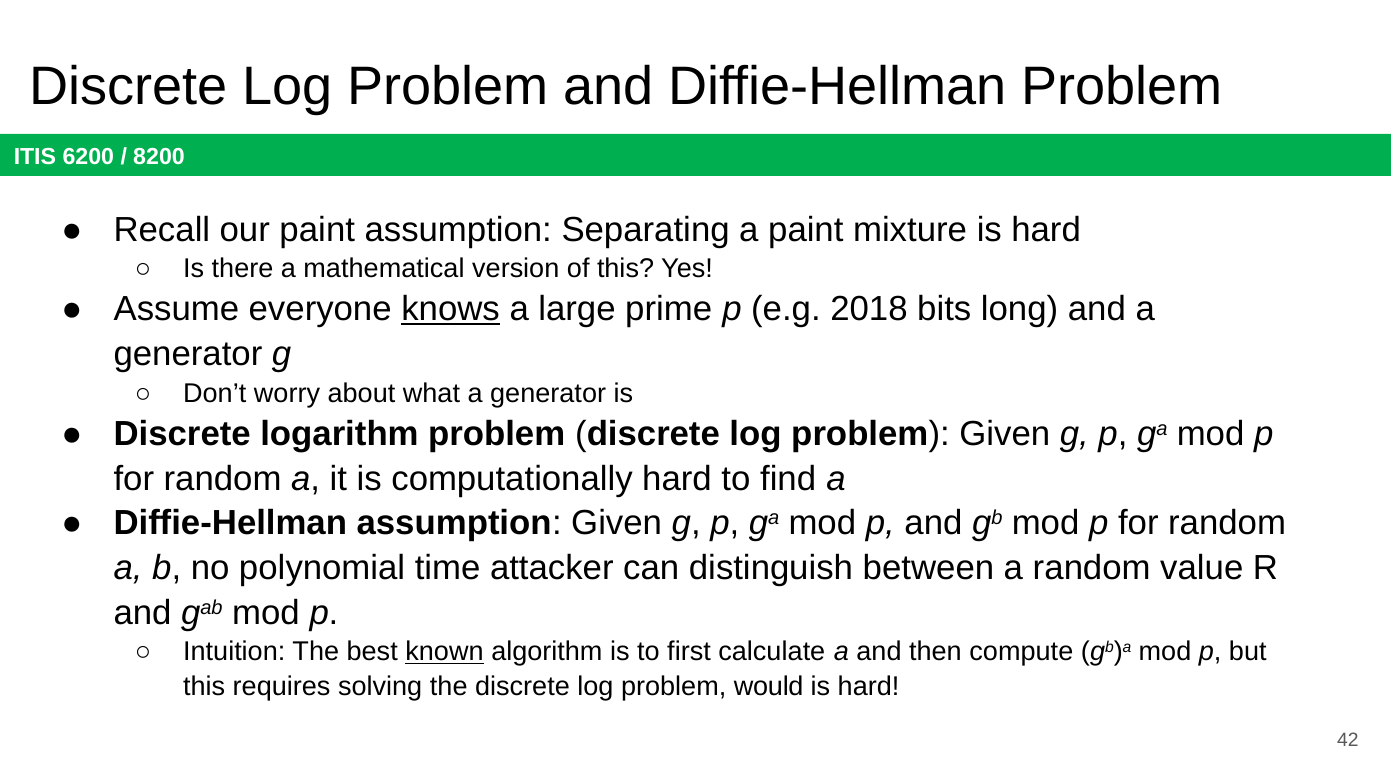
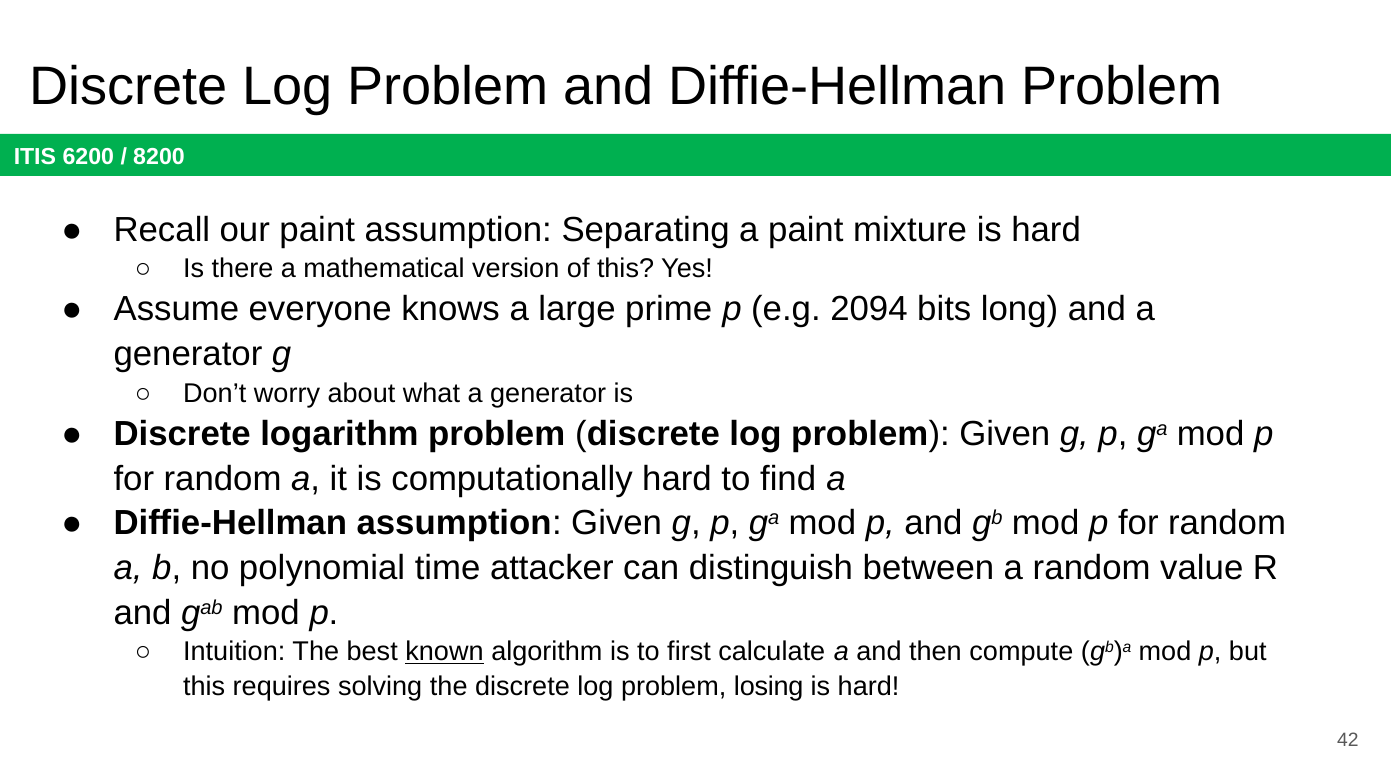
knows underline: present -> none (451, 309)
2018: 2018 -> 2094 (869, 309)
would: would -> losing (769, 687)
